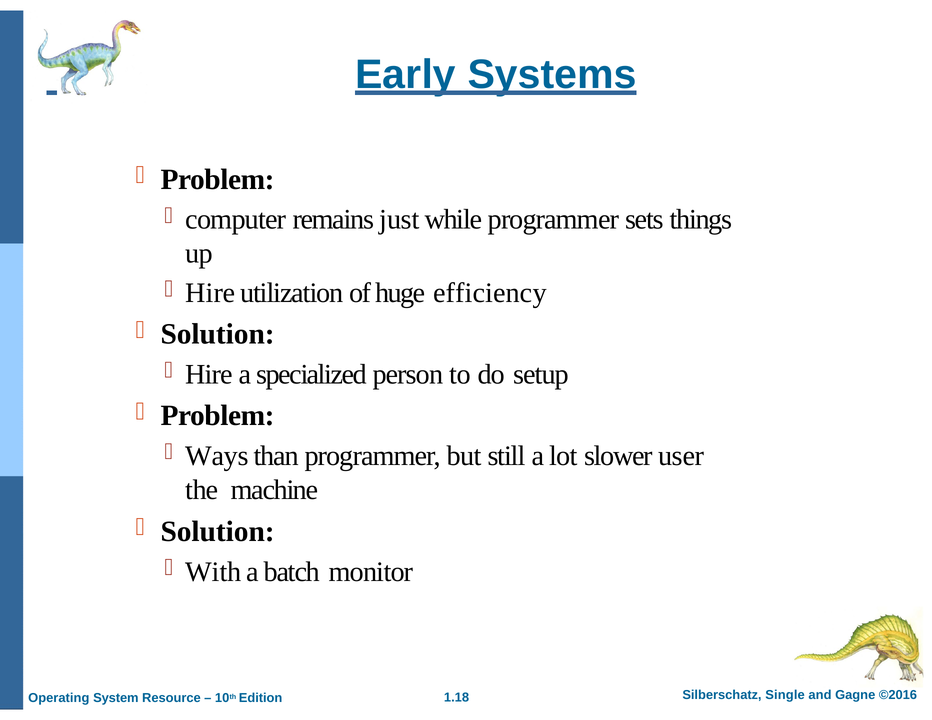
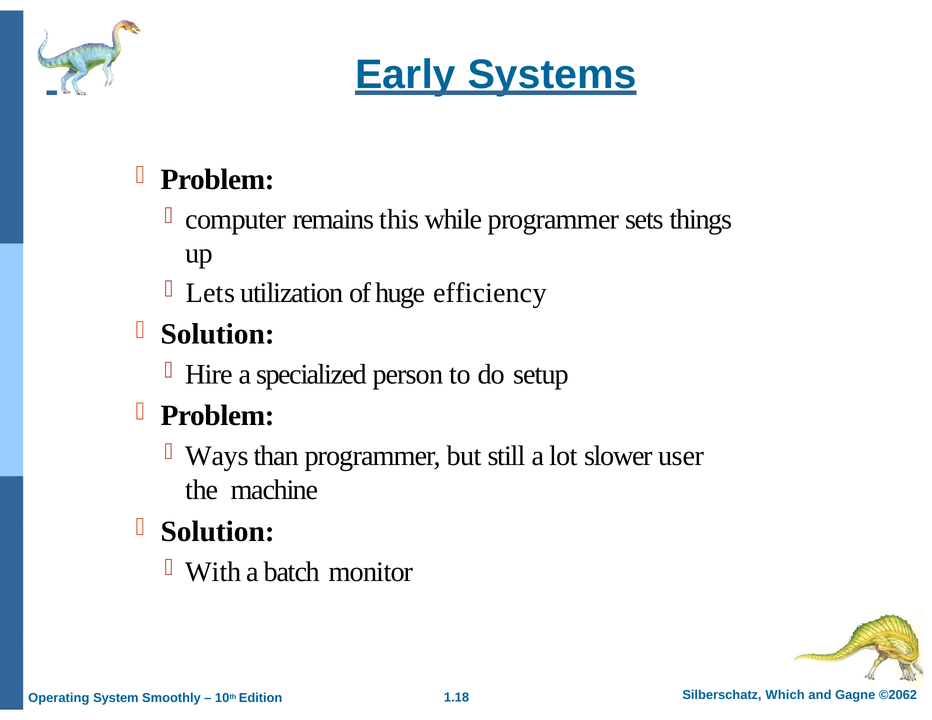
just: just -> this (399, 220)
Hire: Hire -> Lets (210, 293)
Single: Single -> Which (785, 695)
©2016: ©2016 -> ©2062 (898, 695)
Resource: Resource -> Smoothly (171, 698)
